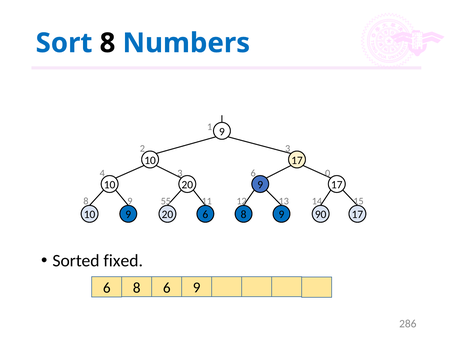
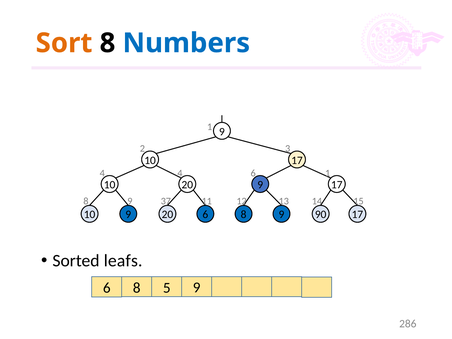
Sort colour: blue -> orange (64, 43)
4 3: 3 -> 4 (180, 173)
6 0: 0 -> 1 (328, 173)
55: 55 -> 37 (166, 201)
fixed: fixed -> leafs (123, 261)
8 6: 6 -> 5 (167, 288)
